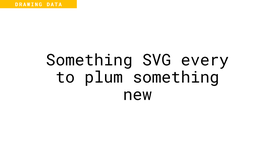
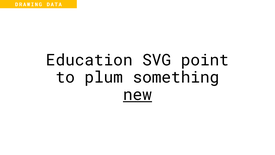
Something: Something -> Education (89, 60)
every: every -> point (205, 60)
new underline: none -> present (137, 95)
